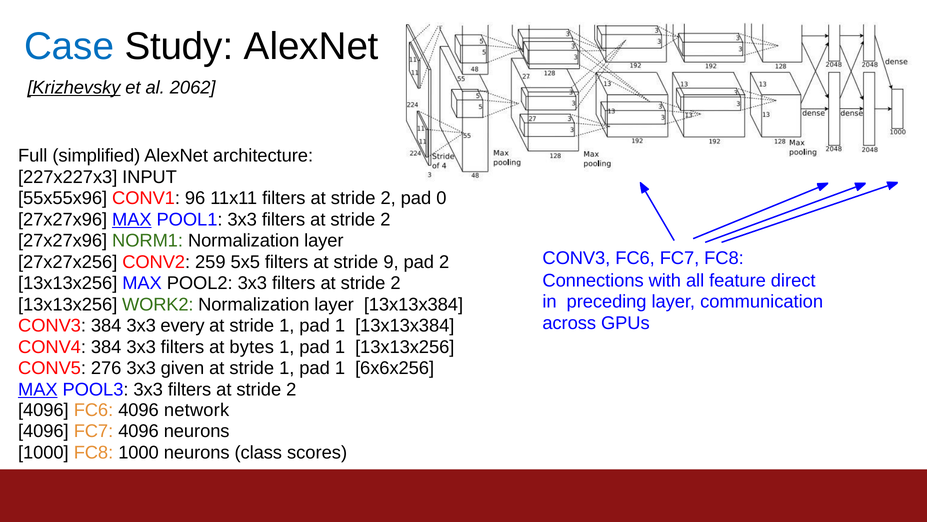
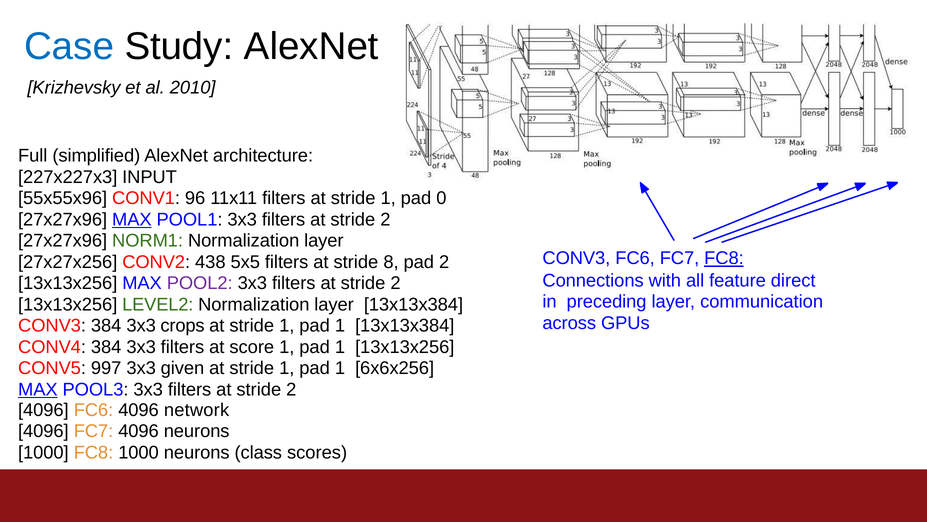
Krizhevsky underline: present -> none (74, 88)
2062: 2062 -> 2010 (193, 88)
2: 2 -> 1 (388, 198)
FC8 underline: none -> present (724, 258)
259: 259 -> 438 (210, 262)
9: 9 -> 8 (391, 262)
POOL2 colour: black -> purple (200, 283)
WORK2: WORK2 -> LEVEL2 (158, 304)
every: every -> crops (183, 326)
bytes: bytes -> score (252, 347)
276: 276 -> 997 (106, 368)
